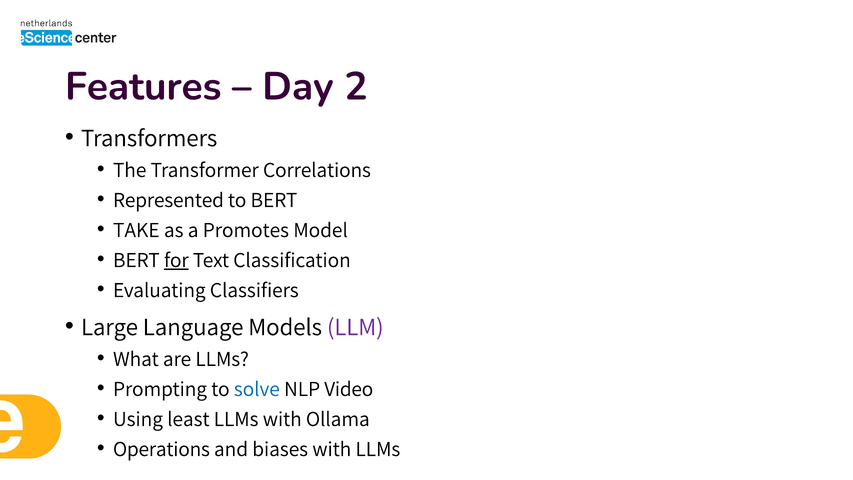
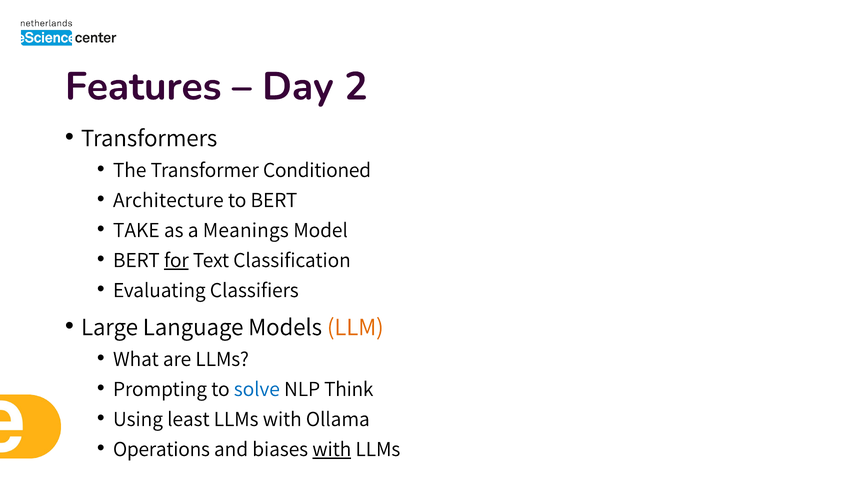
Correlations: Correlations -> Conditioned (317, 170)
Represented: Represented -> Architecture (168, 200)
Promotes: Promotes -> Meanings (246, 230)
LLM colour: purple -> orange (355, 327)
Video: Video -> Think (349, 389)
with underline: none -> present (332, 449)
